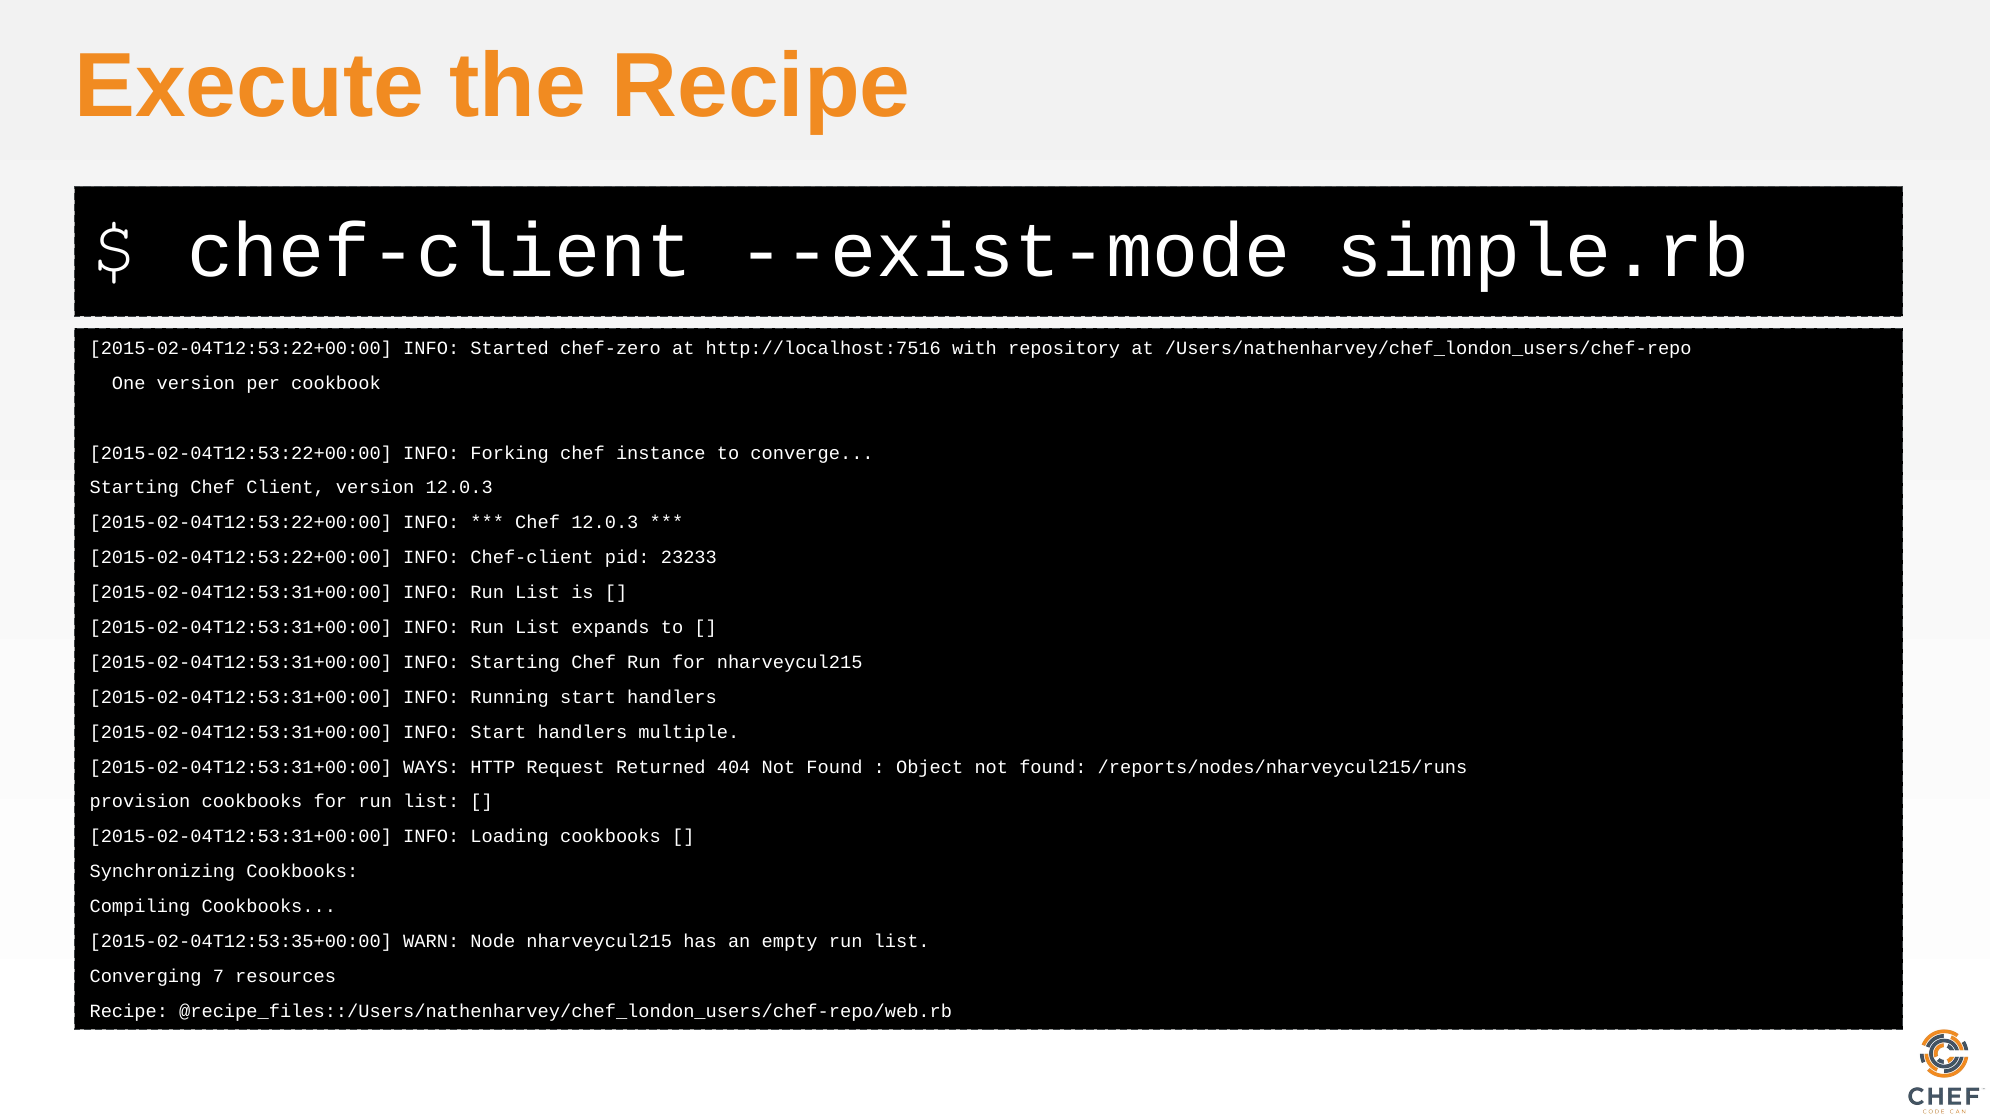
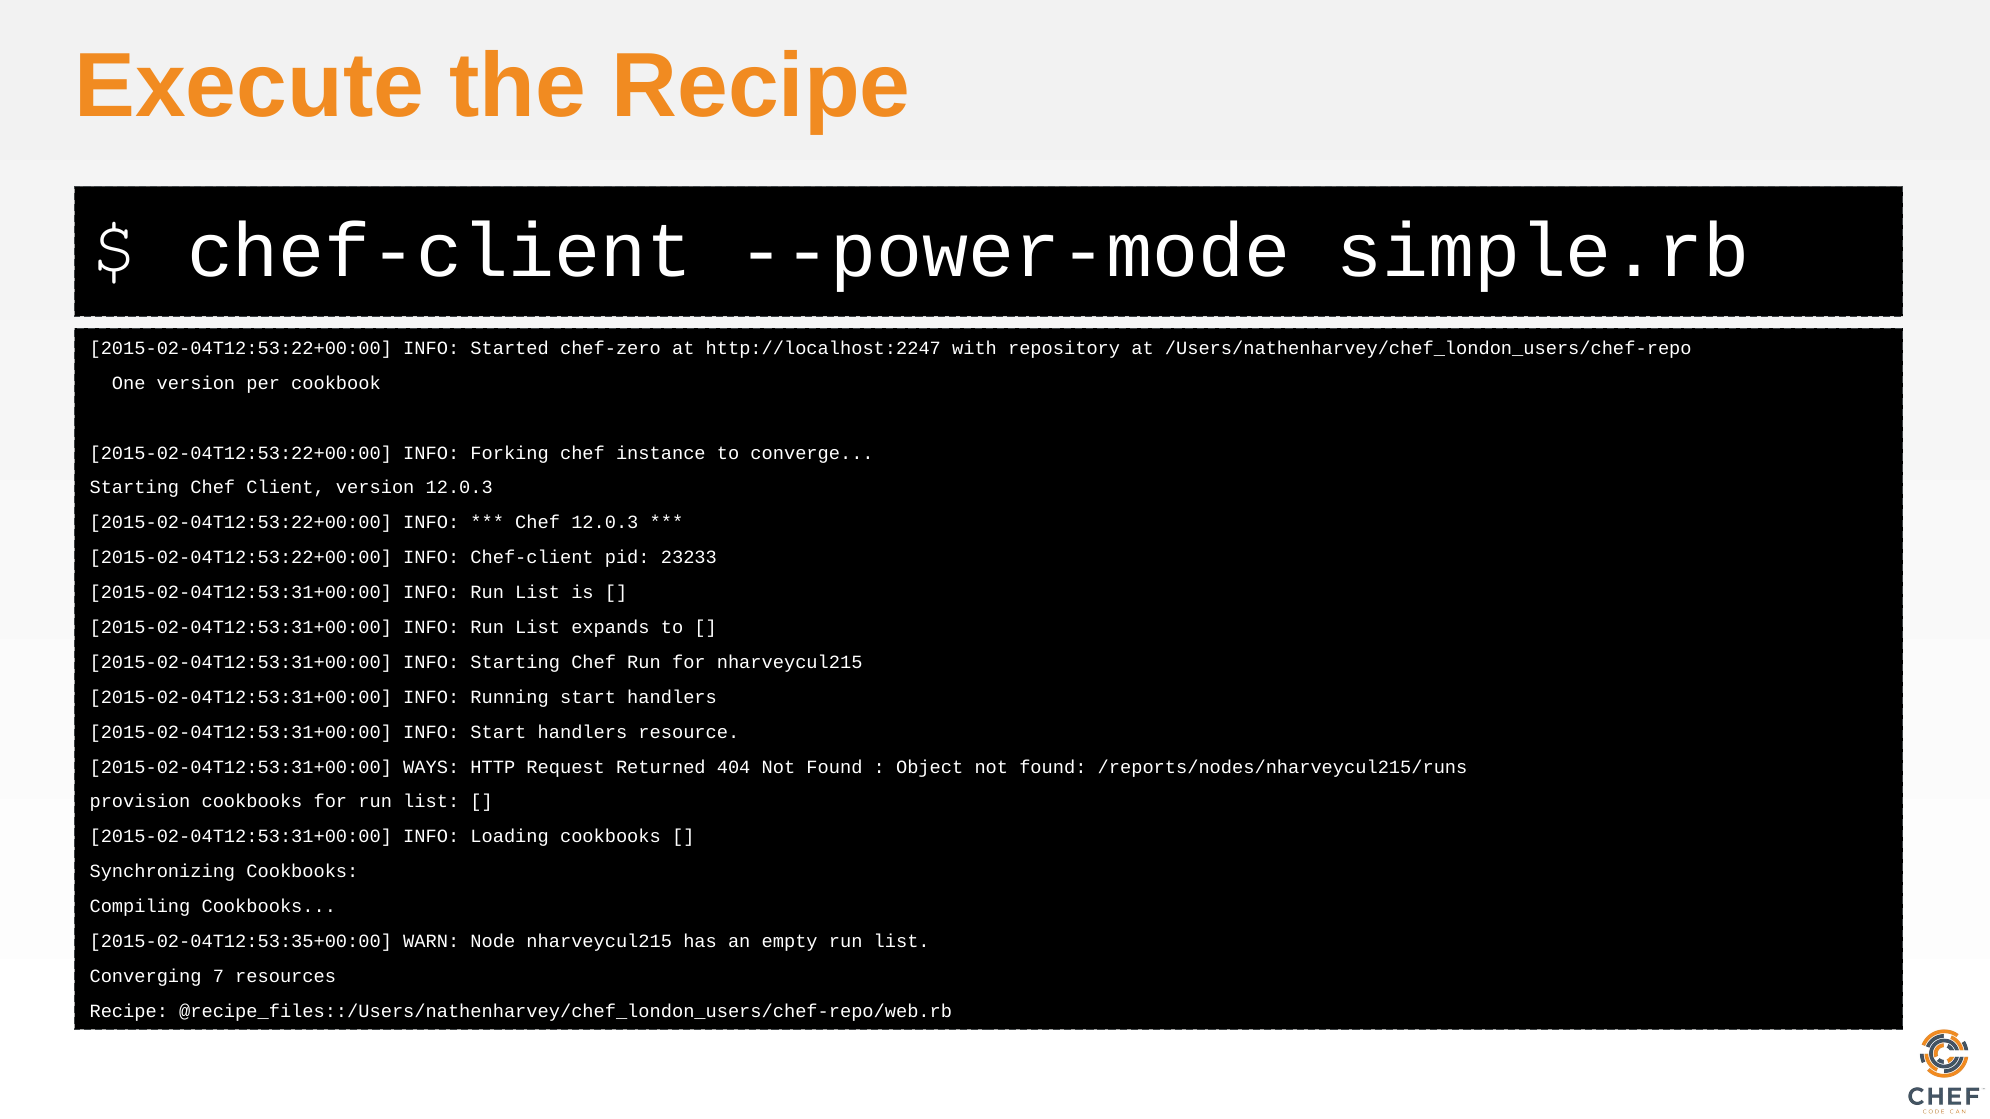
--exist-mode: --exist-mode -> --power-mode (1014, 251)
http://localhost:7516: http://localhost:7516 -> http://localhost:2247 (823, 348)
multiple: multiple -> resource (689, 732)
